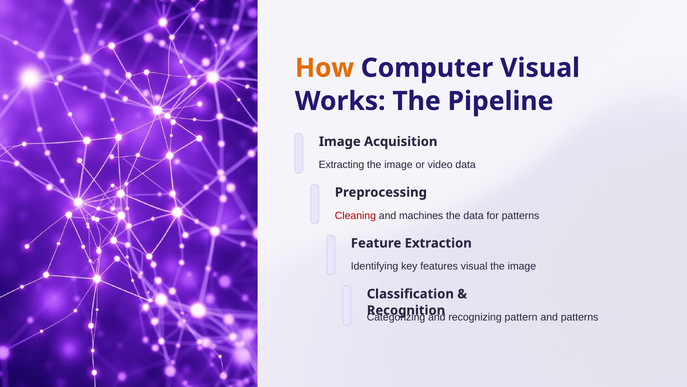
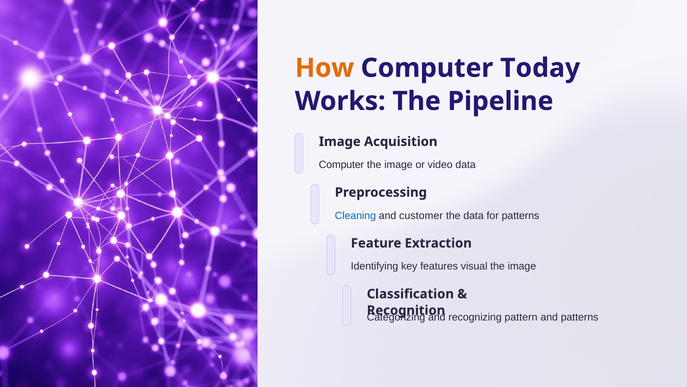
Computer Visual: Visual -> Today (540, 68)
Extracting: Extracting -> Computer (341, 165)
Cleaning colour: red -> blue (355, 215)
machines: machines -> customer (421, 215)
